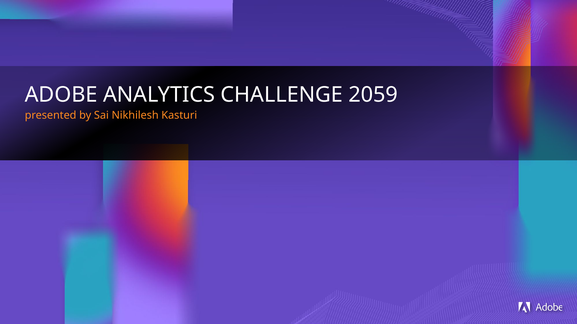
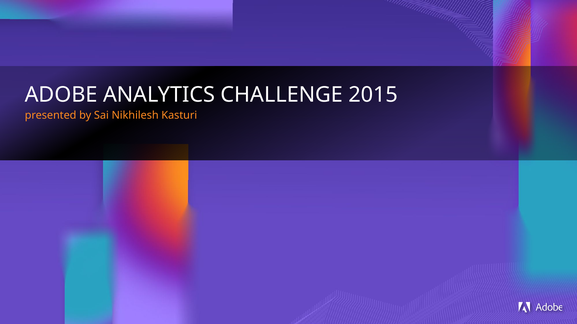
2059: 2059 -> 2015 (373, 95)
